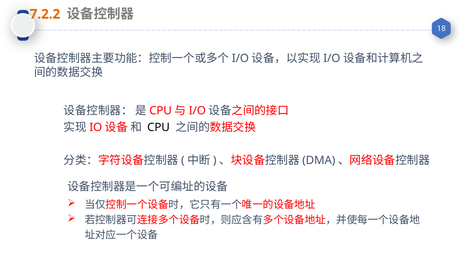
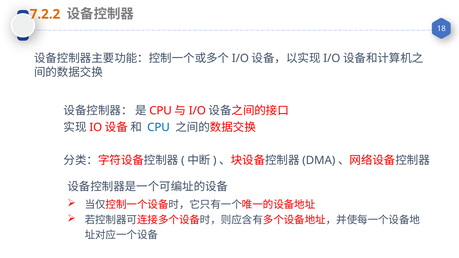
CPU colour: black -> blue (158, 127)
